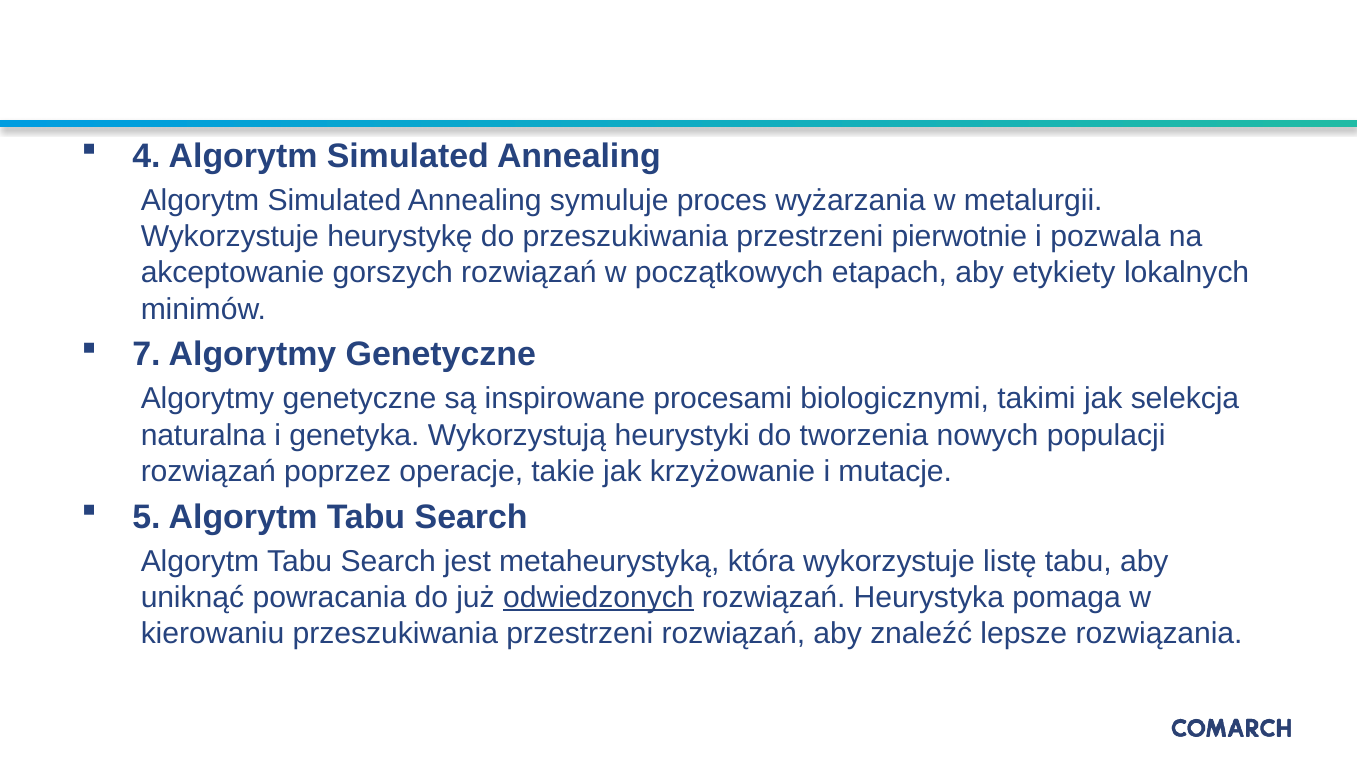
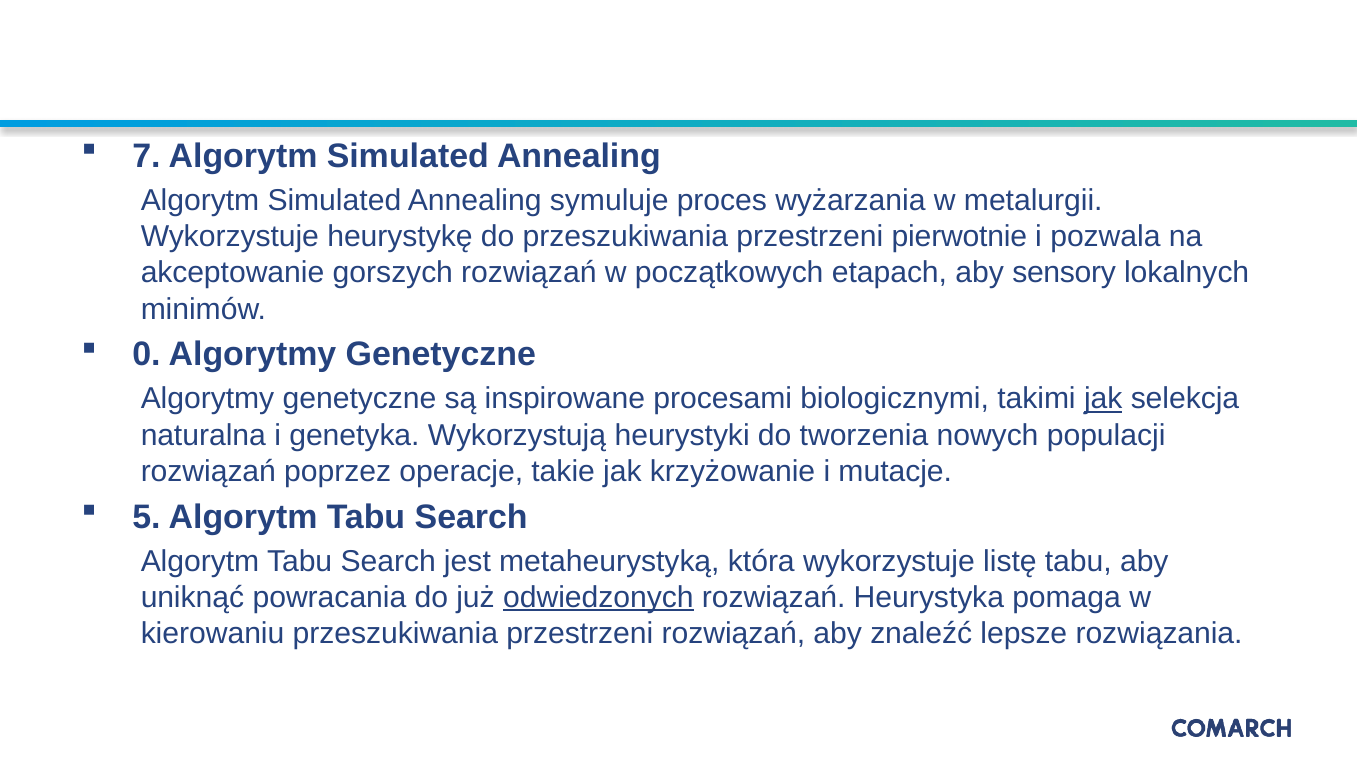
4: 4 -> 7 (146, 156)
etykiety: etykiety -> sensory (1064, 273)
7: 7 -> 0 (146, 354)
jak underline: none -> present (1103, 399)
